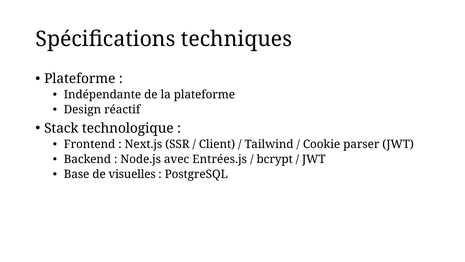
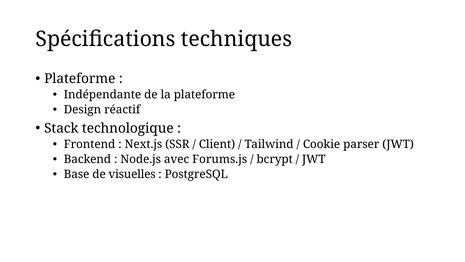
Entrées.js: Entrées.js -> Forums.js (220, 159)
